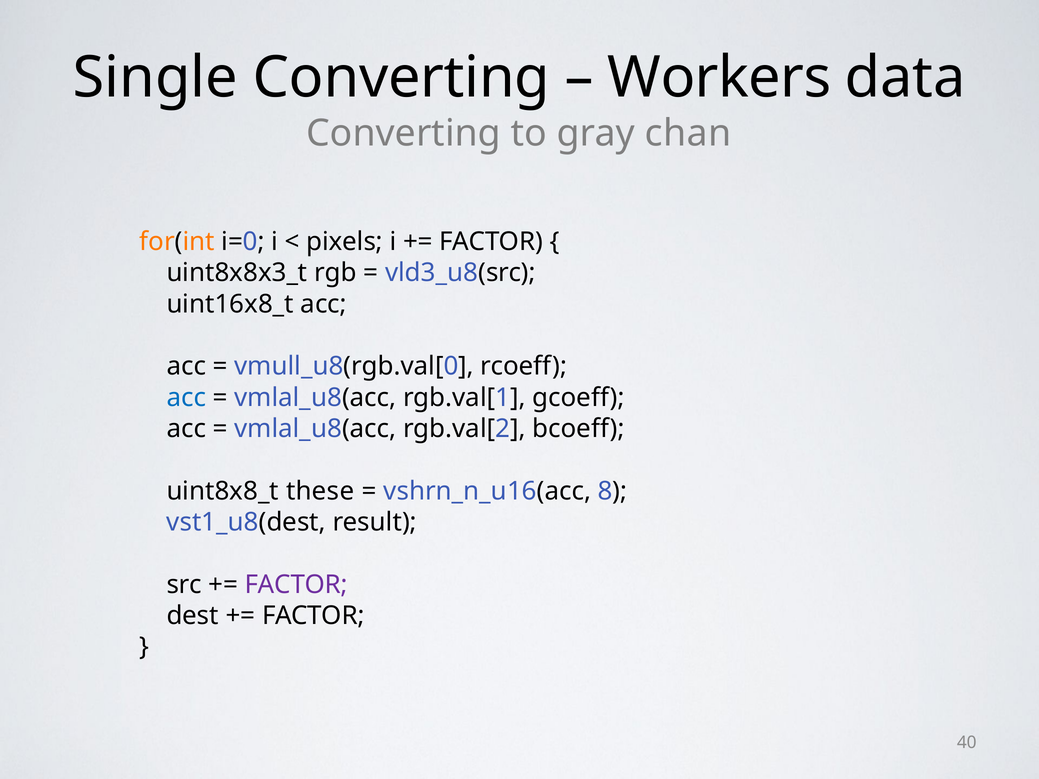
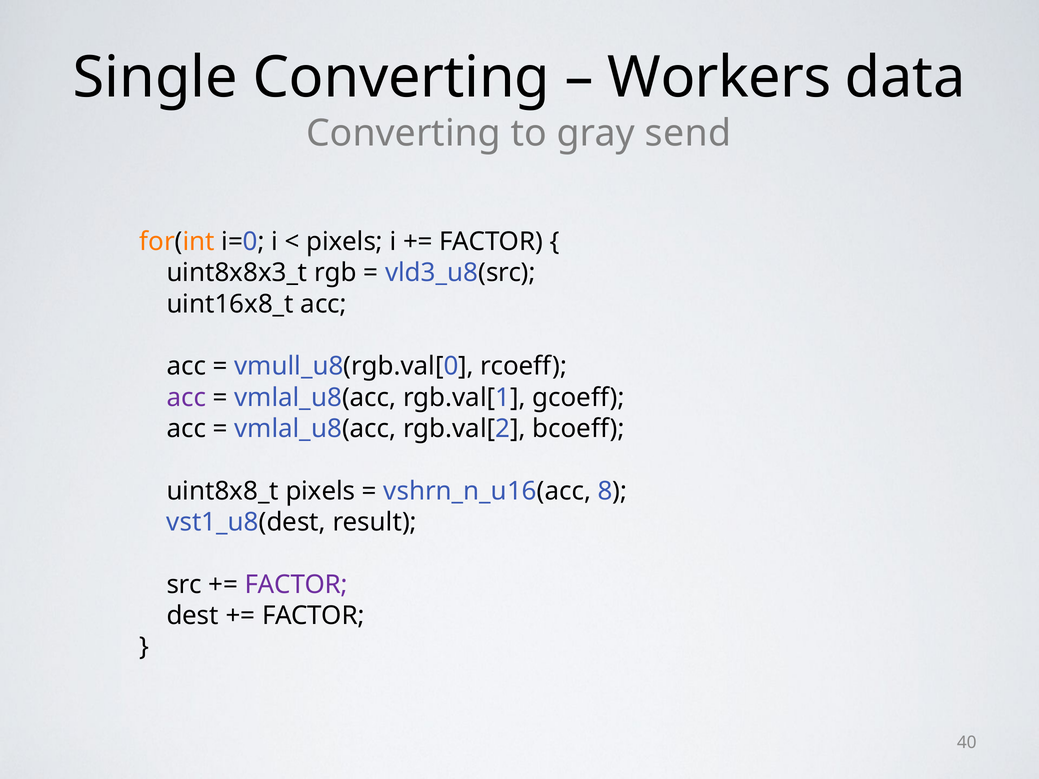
chan: chan -> send (688, 133)
acc colour: blue -> purple (186, 398)
uint8x8_t these: these -> pixels (320, 491)
